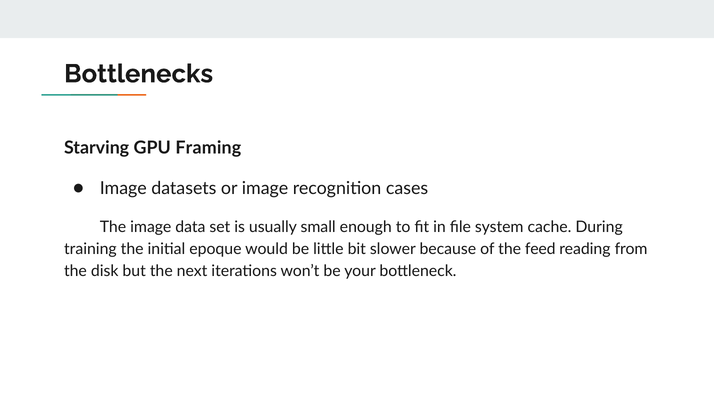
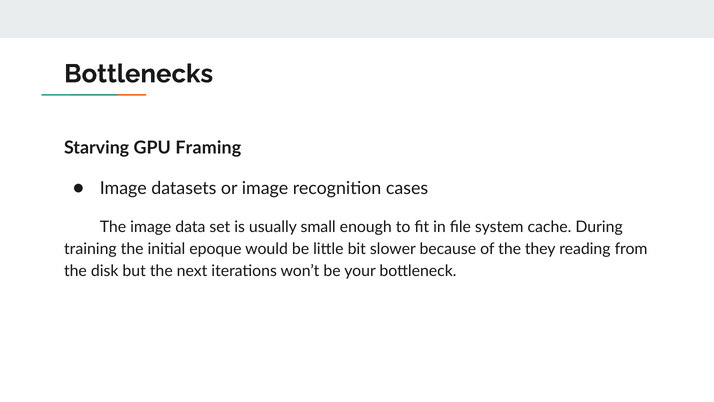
feed: feed -> they (540, 249)
